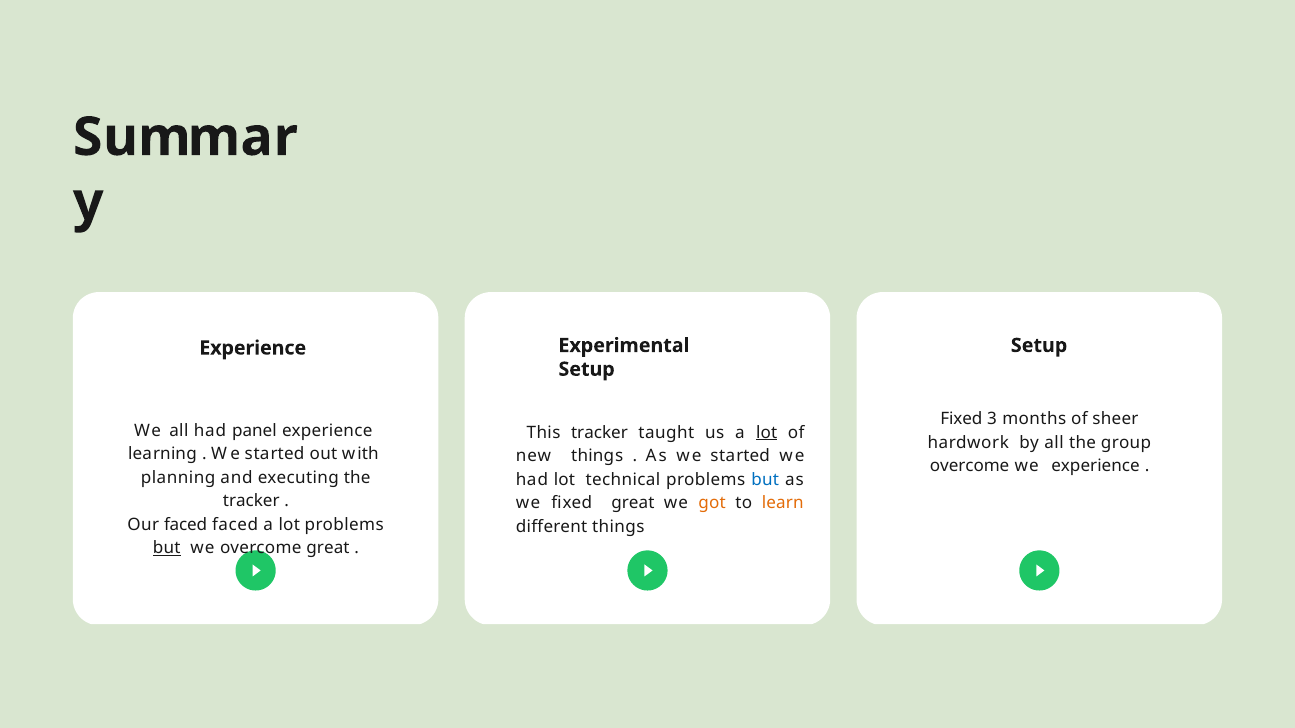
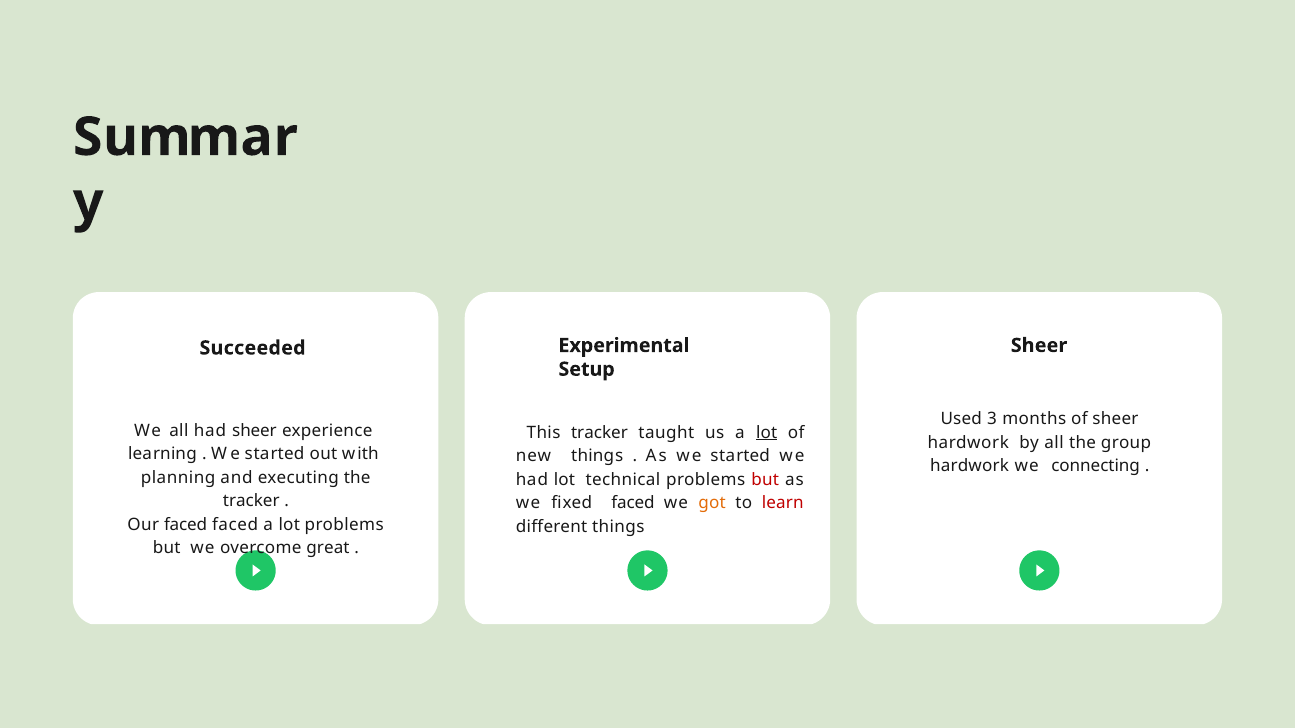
Setup: Setup -> Sheer (1039, 346)
Experience: Experience -> Succeeded (253, 348)
Fixed: Fixed -> Used (961, 419)
had panel: panel -> sheer (254, 431)
overcome: overcome -> hardwork (970, 466)
we experience: experience -> connecting (1096, 466)
but colour: blue -> red (765, 480)
fixed great: great -> faced (633, 503)
learn colour: orange -> red (783, 503)
but underline: present -> none (167, 549)
